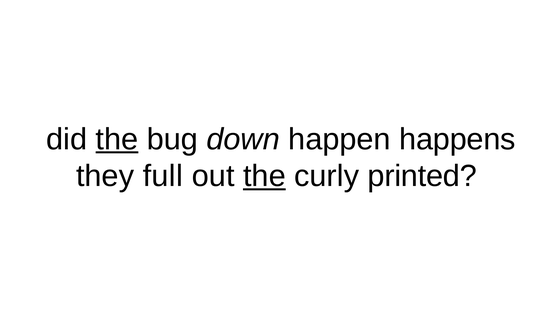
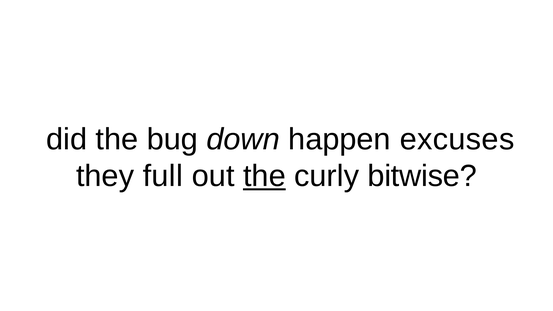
the underline: present -> none (117, 139)
happens: happens -> excuses (457, 139)
printed: printed -> bitwise (422, 176)
